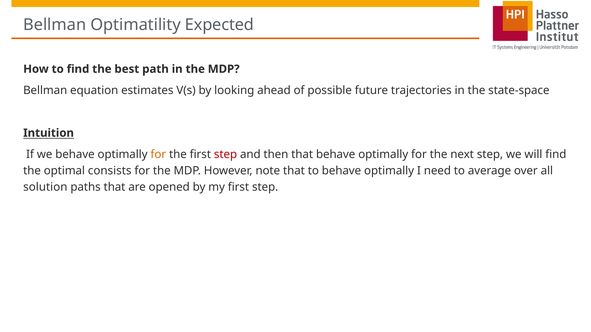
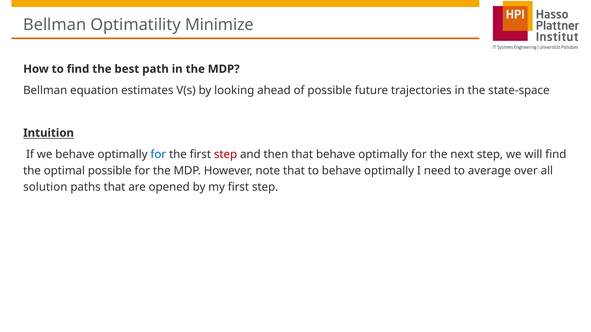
Expected: Expected -> Minimize (219, 25)
for colour: orange -> blue (158, 154)
optimal consists: consists -> possible (110, 171)
